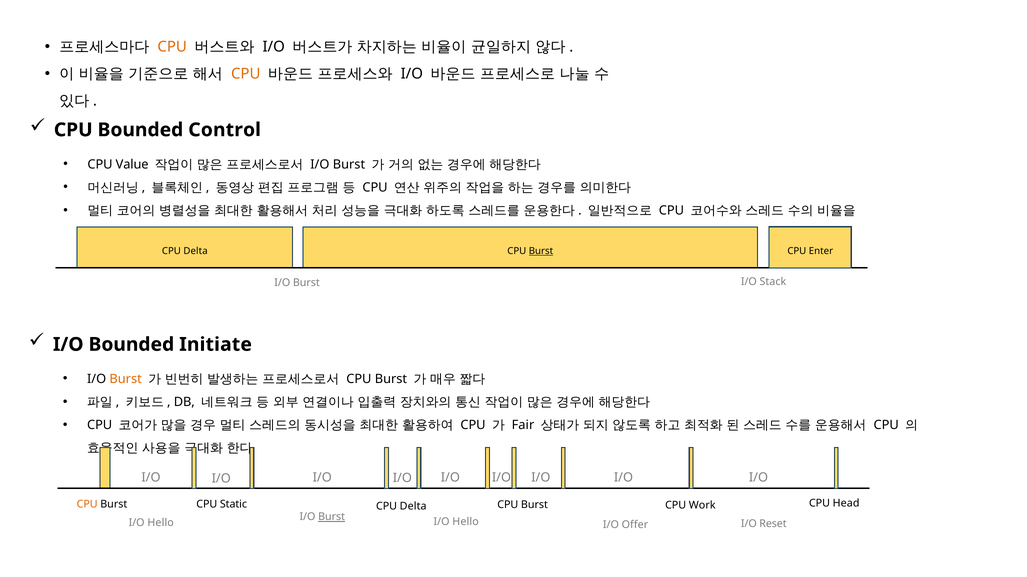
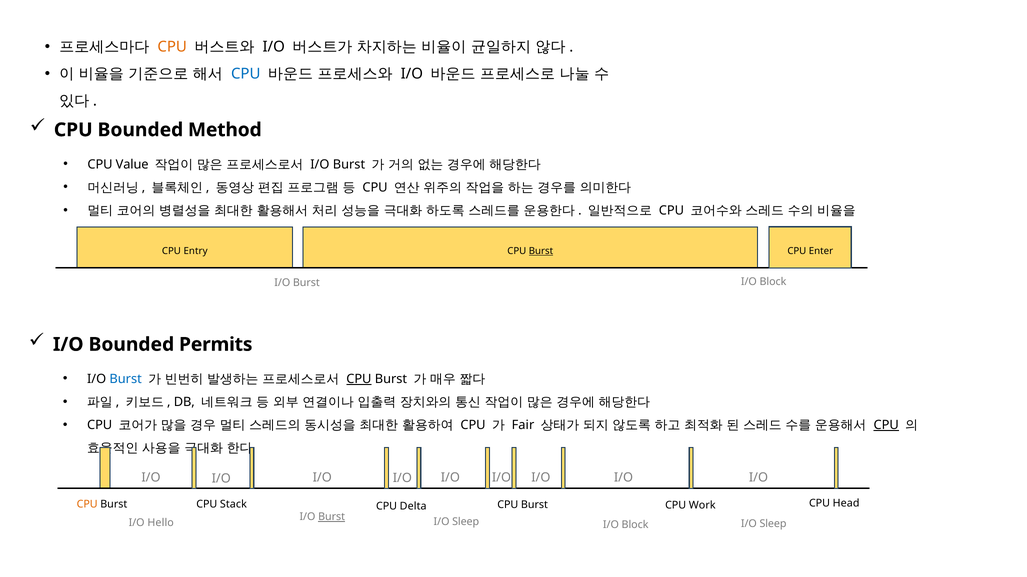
CPU colour: orange -> blue (246, 74)
Control: Control -> Method (225, 130)
Delta: Delta -> Entry (196, 251)
Stack: Stack -> Block (773, 282)
Initiate: Initiate -> Permits (216, 345)
Burst colour: orange -> blue (126, 379)
CPU underline: none -> present (359, 379)
CPU underline: none -> present (886, 426)
Static: Static -> Stack (233, 505)
Hello: Hello -> Sleep (466, 522)
Offer: Offer -> Block (635, 525)
Reset: Reset -> Sleep (773, 524)
